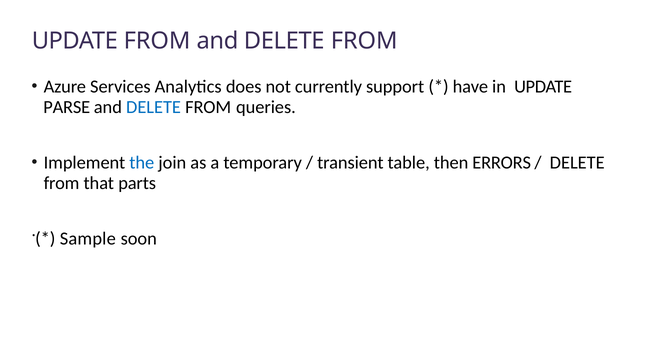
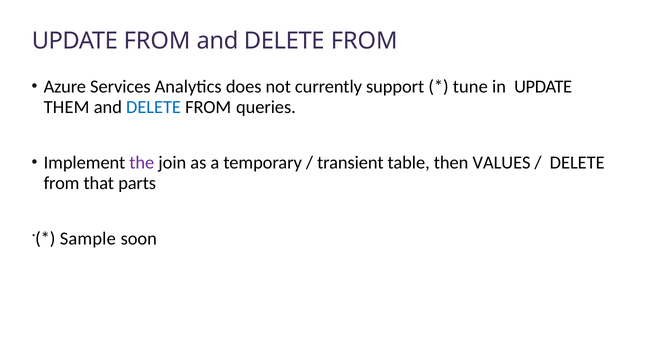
have: have -> tune (470, 87)
PARSE: PARSE -> THEM (67, 107)
the colour: blue -> purple (142, 163)
ERRORS: ERRORS -> VALUES (502, 163)
